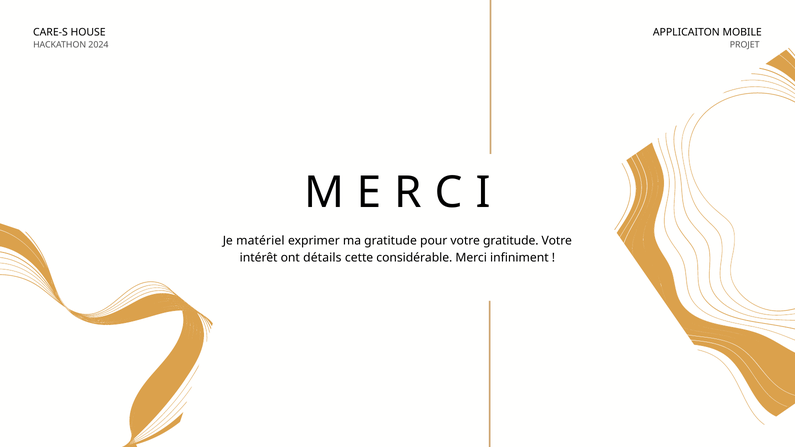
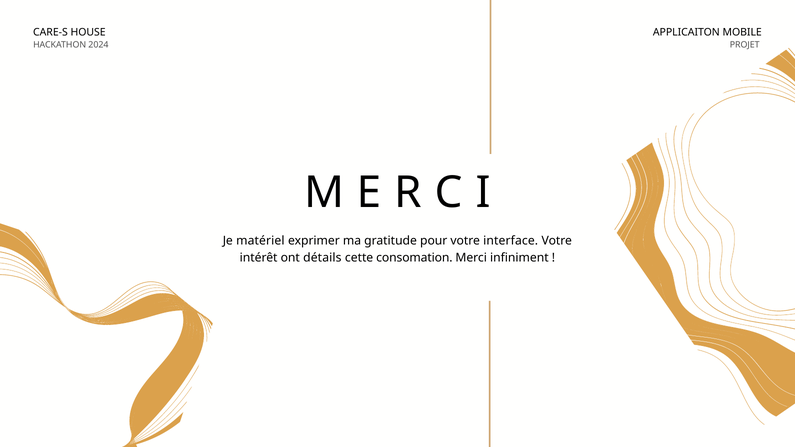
votre gratitude: gratitude -> interface (511, 241)
considérable: considérable -> consomation (414, 258)
